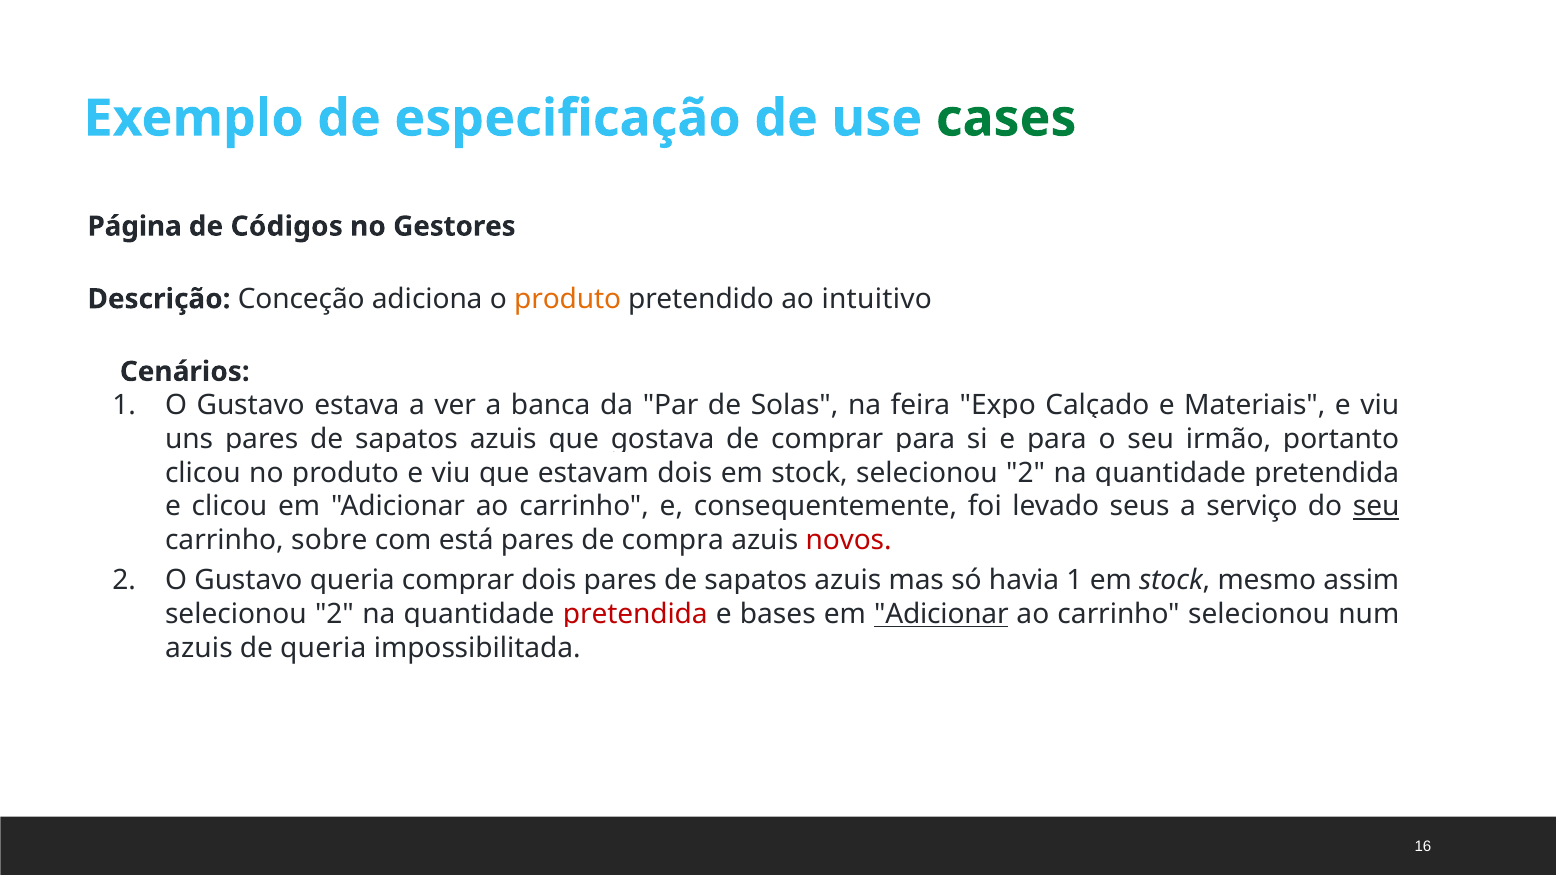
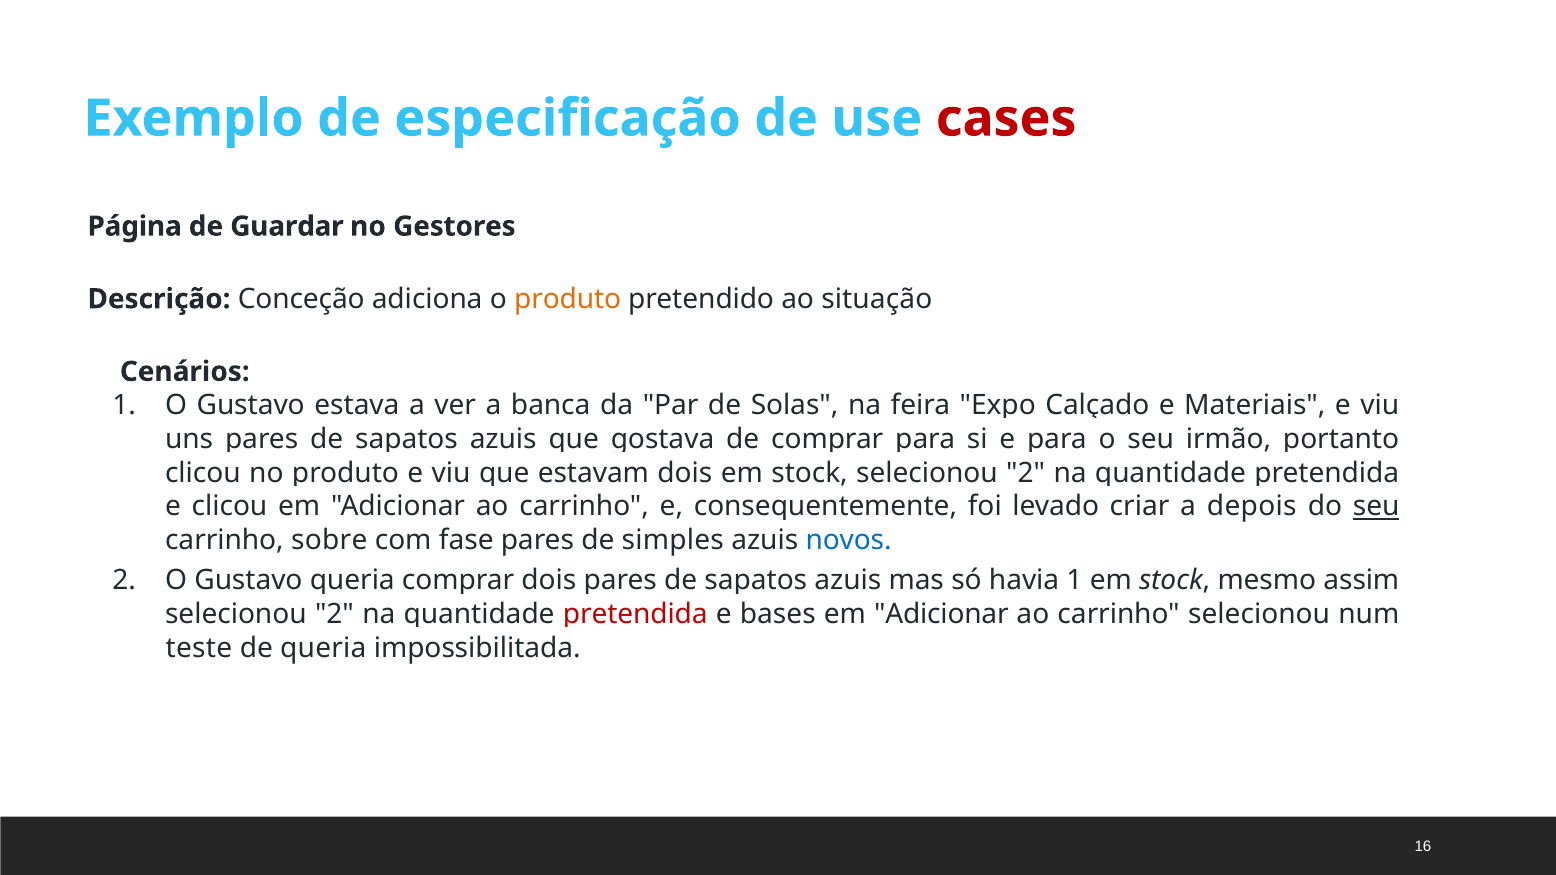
cases colour: green -> red (1006, 119)
Códigos: Códigos -> Guardar (287, 226)
intuitivo: intuitivo -> situação (877, 299)
seus: seus -> criar (1140, 507)
serviço: serviço -> depois (1252, 507)
está: está -> fase (466, 541)
compra: compra -> simples (673, 541)
novos colour: red -> blue (849, 541)
Adicionar underline: present -> none (941, 615)
azuis: azuis -> teste (199, 648)
